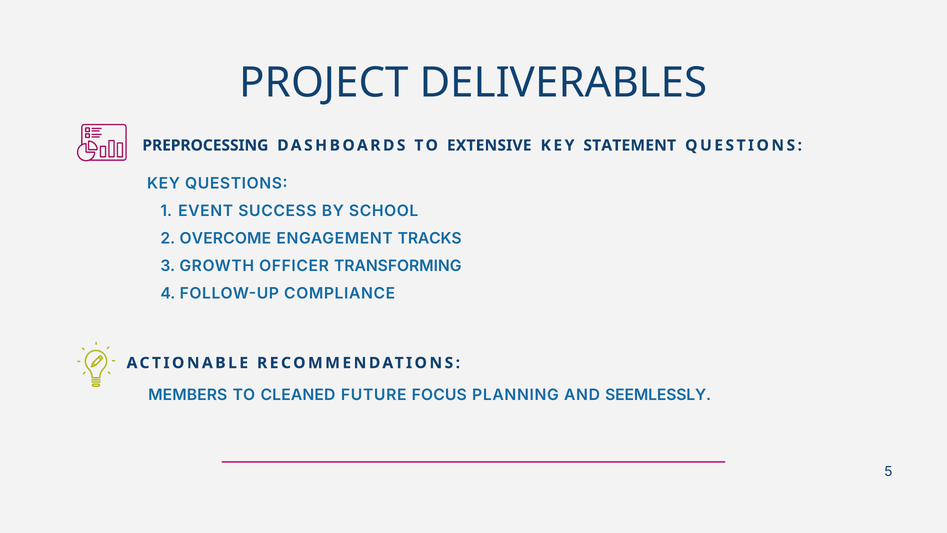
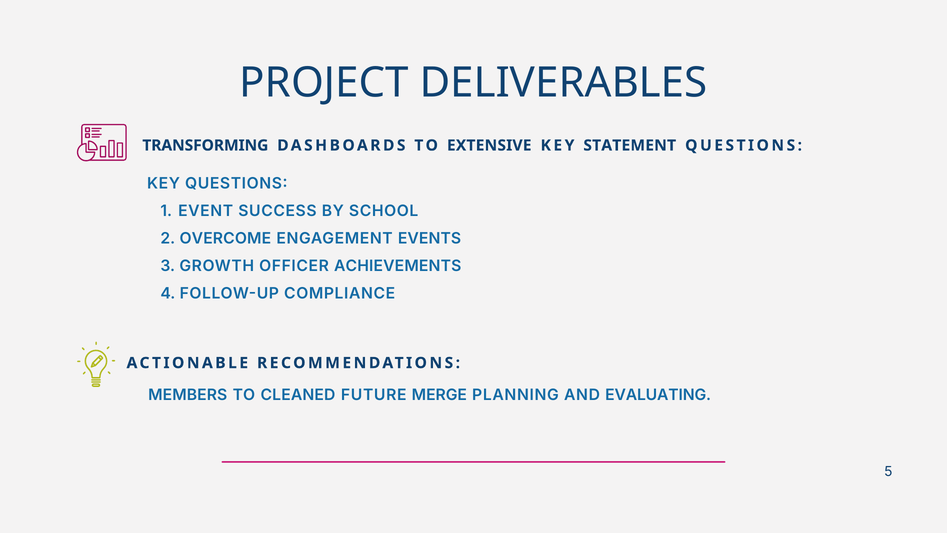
PREPROCESSING: PREPROCESSING -> TRANSFORMING (205, 145)
TRACKS: TRACKS -> EVENTS (430, 238)
TRANSFORMING: TRANSFORMING -> ACHIEVEMENTS (398, 266)
FOCUS: FOCUS -> MERGE (439, 395)
SEEMLESSLY: SEEMLESSLY -> EVALUATING (658, 395)
